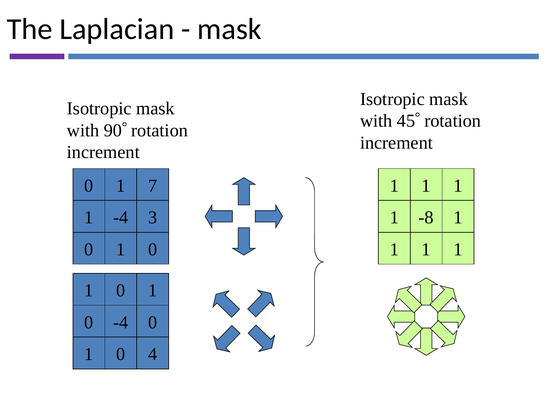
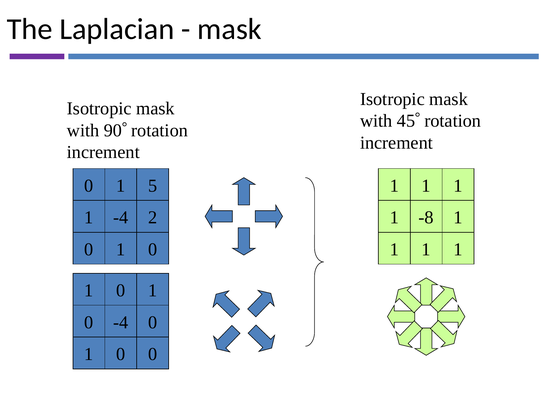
7: 7 -> 5 (153, 186)
3: 3 -> 2 (153, 218)
4: 4 -> 0 (153, 355)
